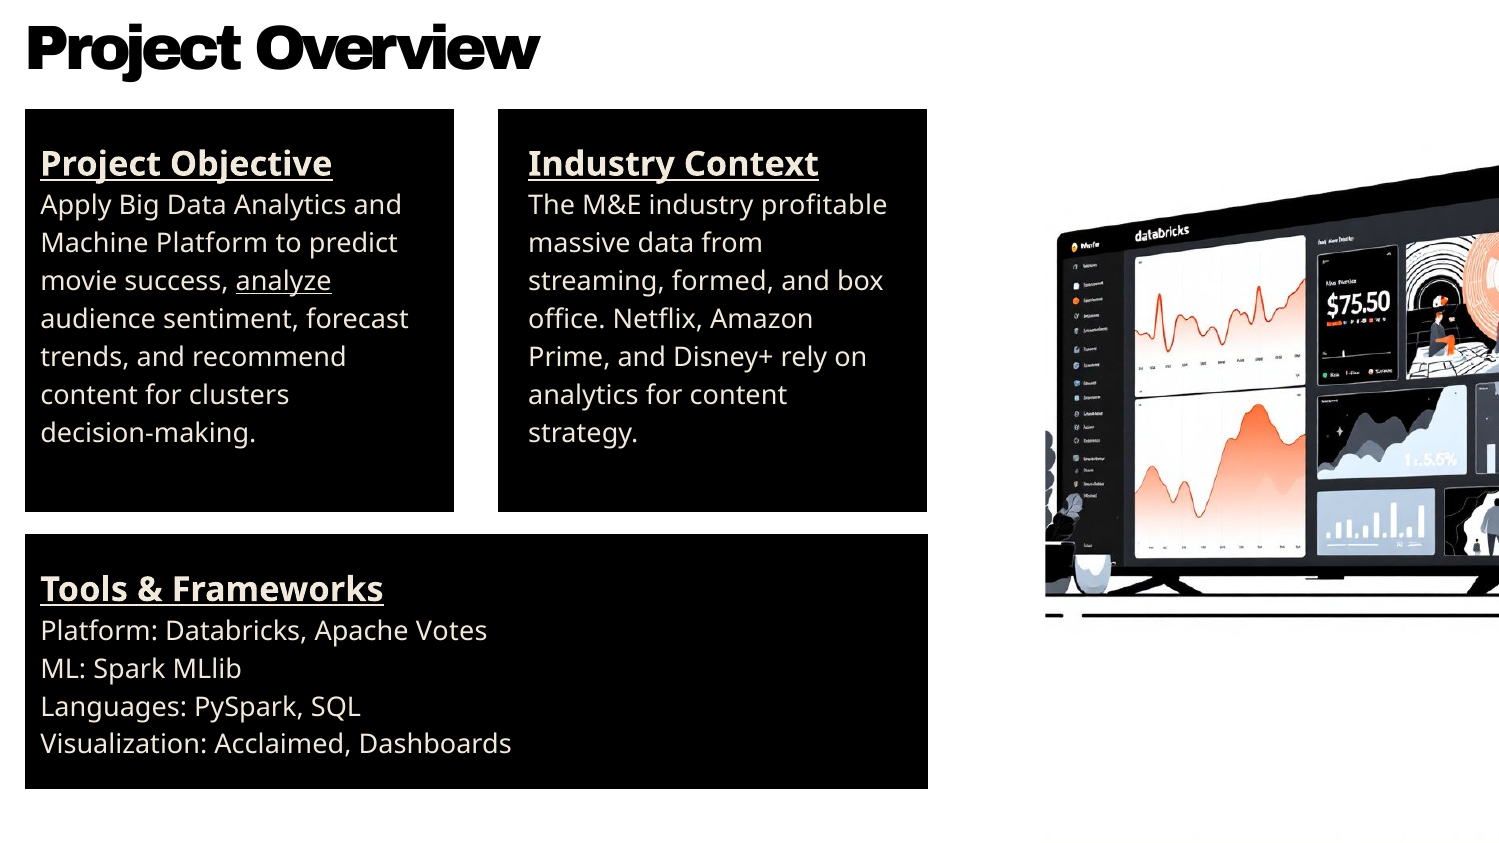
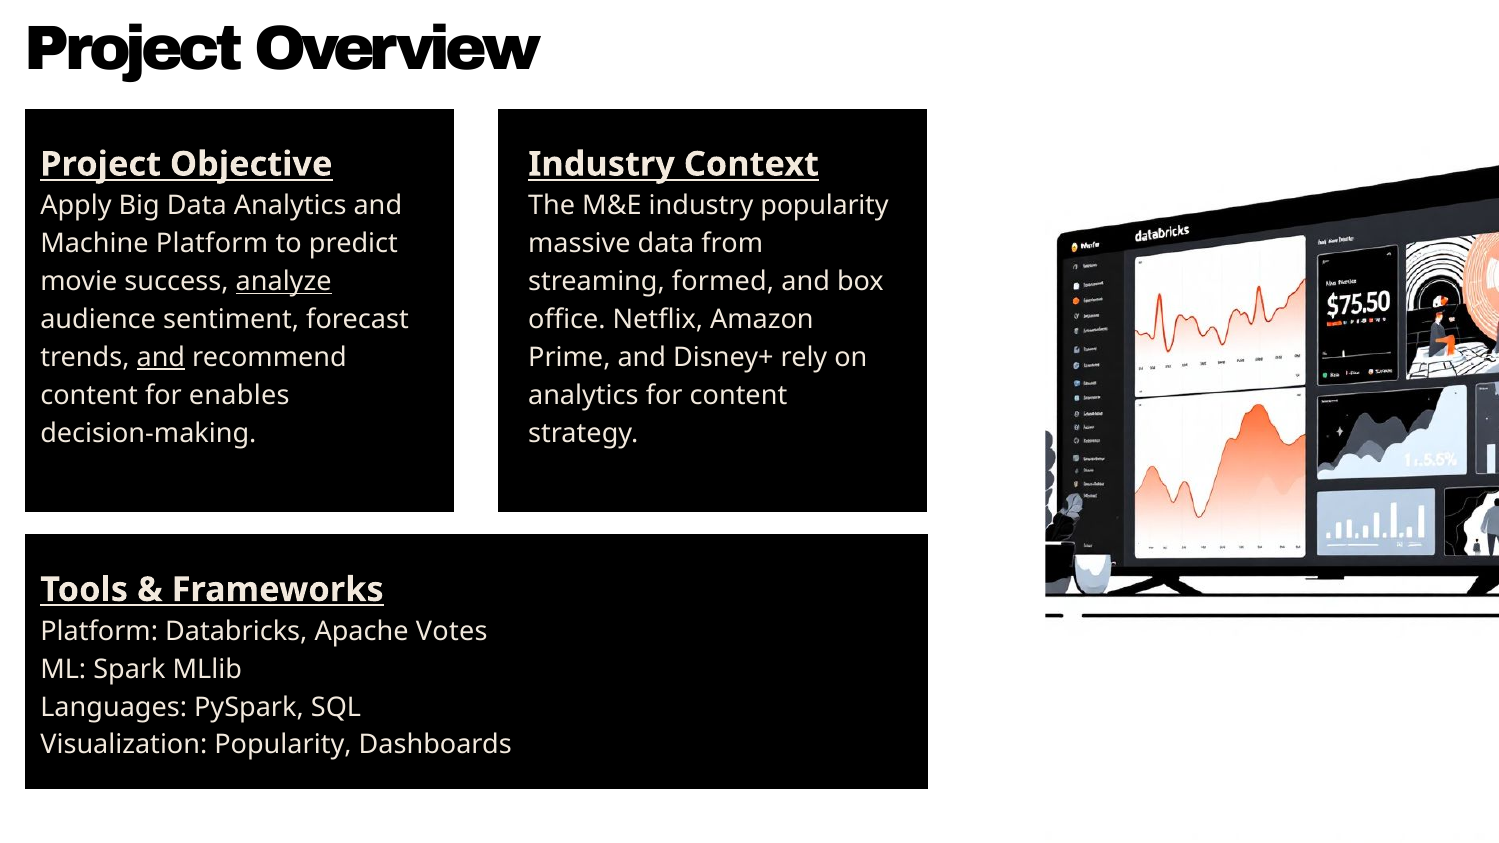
industry profitable: profitable -> popularity (824, 206)
and underline: none -> present (161, 358)
clusters: clusters -> enables (239, 395)
Visualization Acclaimed: Acclaimed -> Popularity (283, 745)
